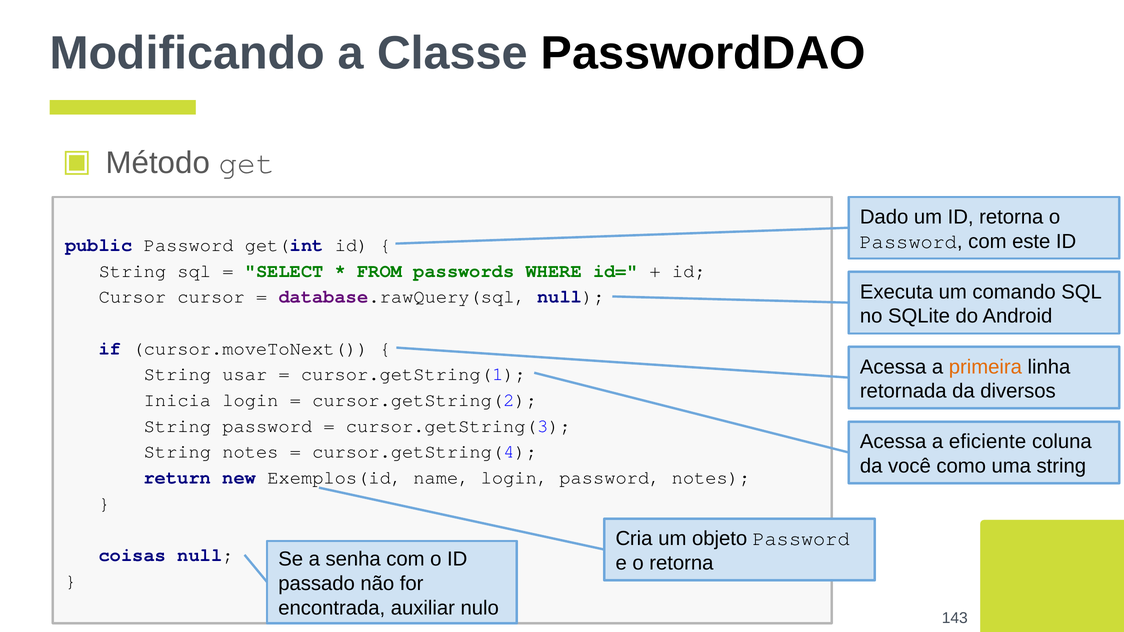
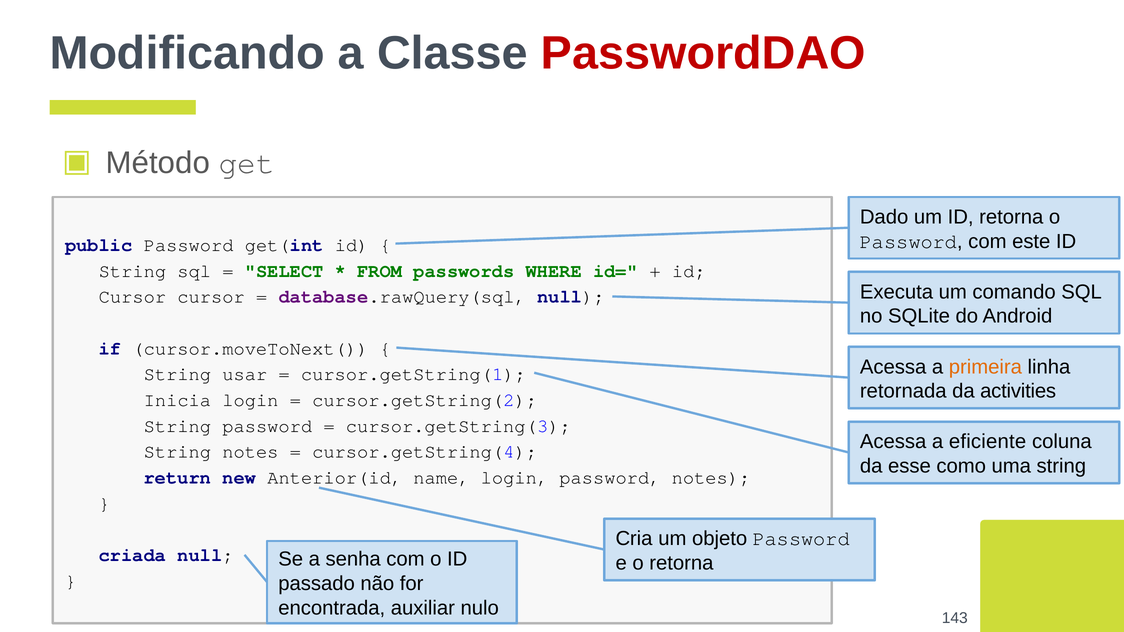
PasswordDAO colour: black -> red (703, 53)
diversos: diversos -> activities (1018, 391)
você: você -> esse (909, 466)
Exemplos(id: Exemplos(id -> Anterior(id (335, 478)
coisas: coisas -> criada (132, 555)
